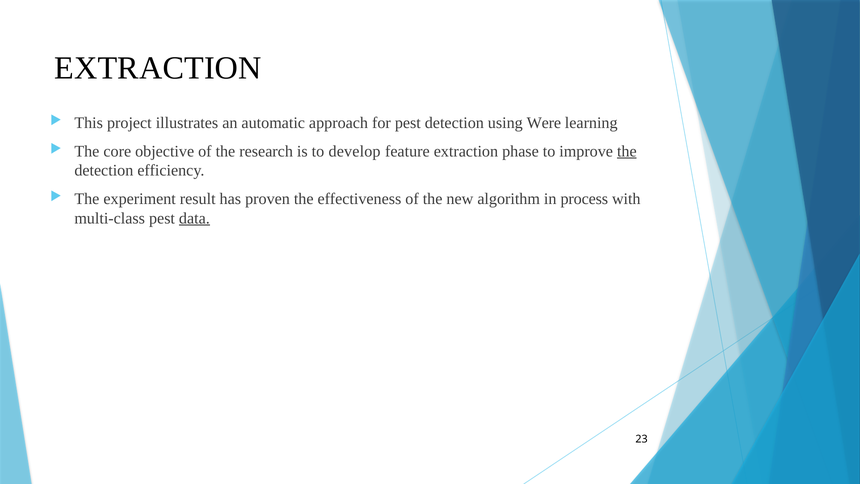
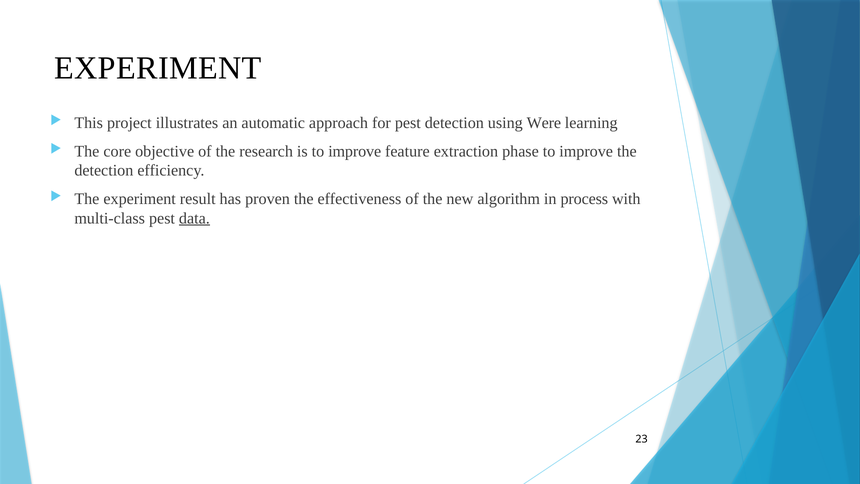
EXTRACTION: EXTRACTION -> EXPERIMENT (158, 68)
is to develop: develop -> improve (355, 151)
the underline: present -> none (627, 151)
